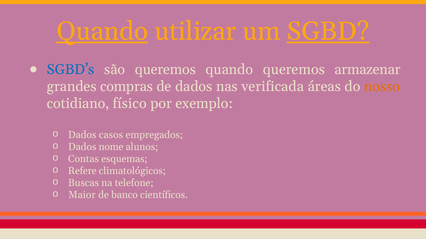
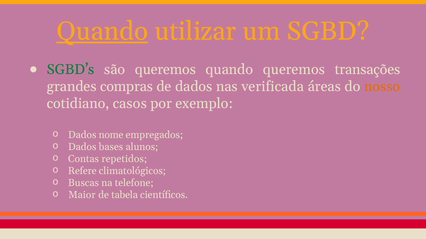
SGBD underline: present -> none (328, 31)
SGBD’s colour: blue -> green (71, 70)
armazenar: armazenar -> transações (367, 70)
físico: físico -> casos (130, 104)
casos: casos -> nome (111, 135)
nome: nome -> bases (111, 147)
esquemas: esquemas -> repetidos (124, 159)
banco: banco -> tabela (125, 195)
